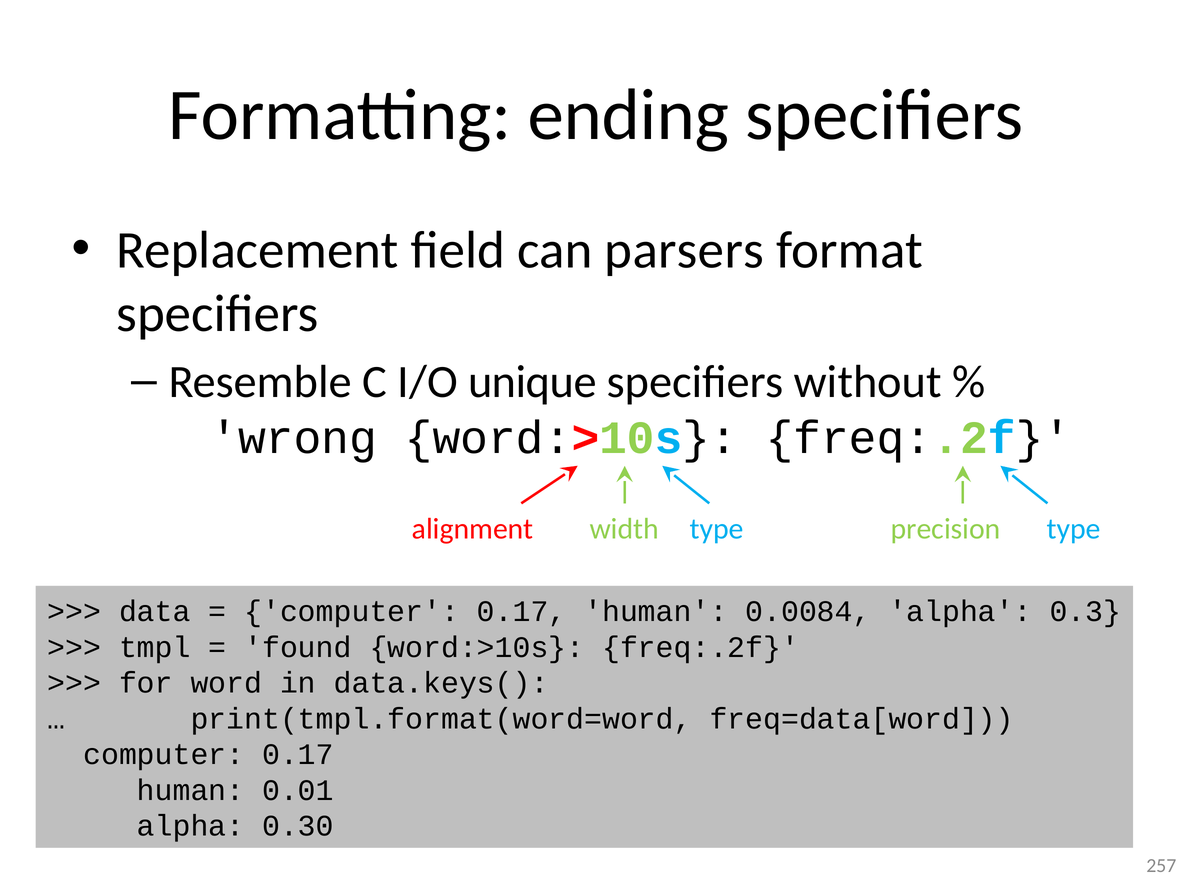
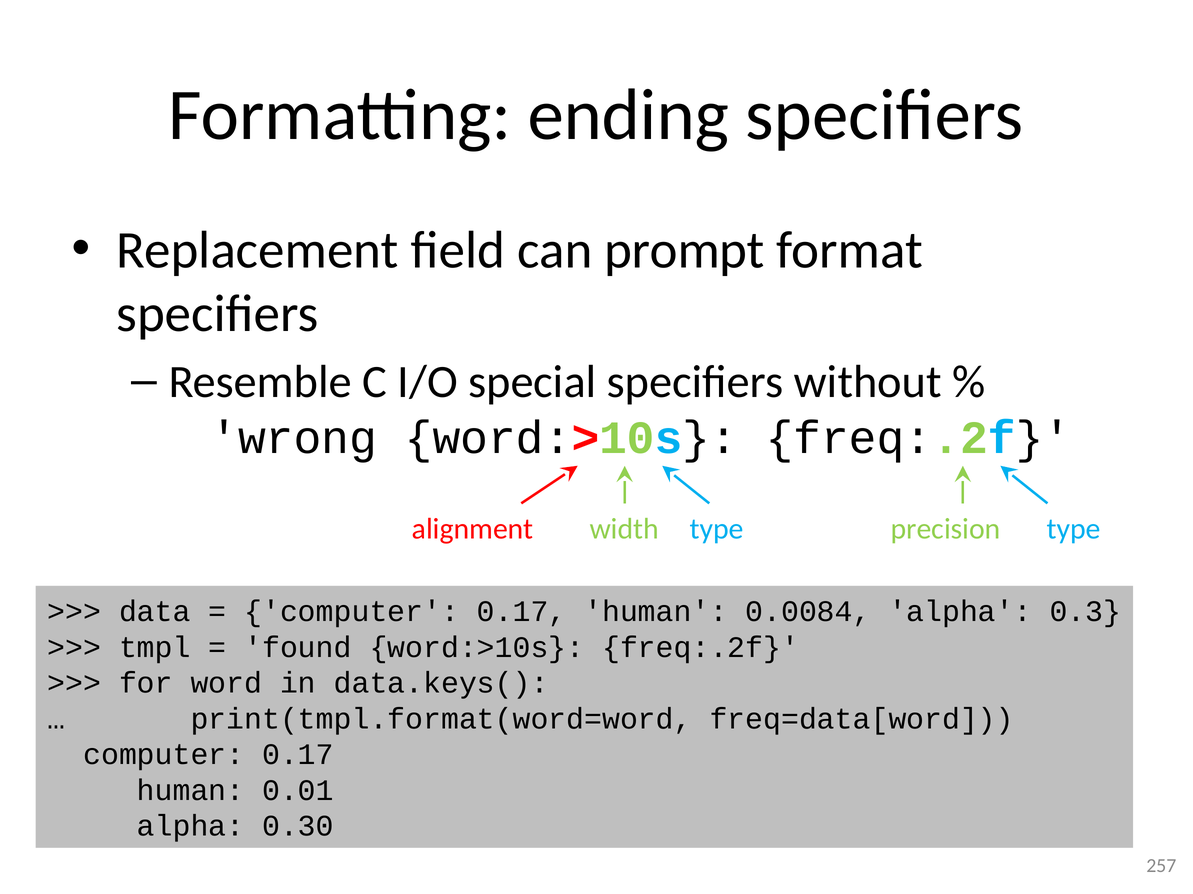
parsers: parsers -> prompt (685, 250)
unique: unique -> special (532, 382)
